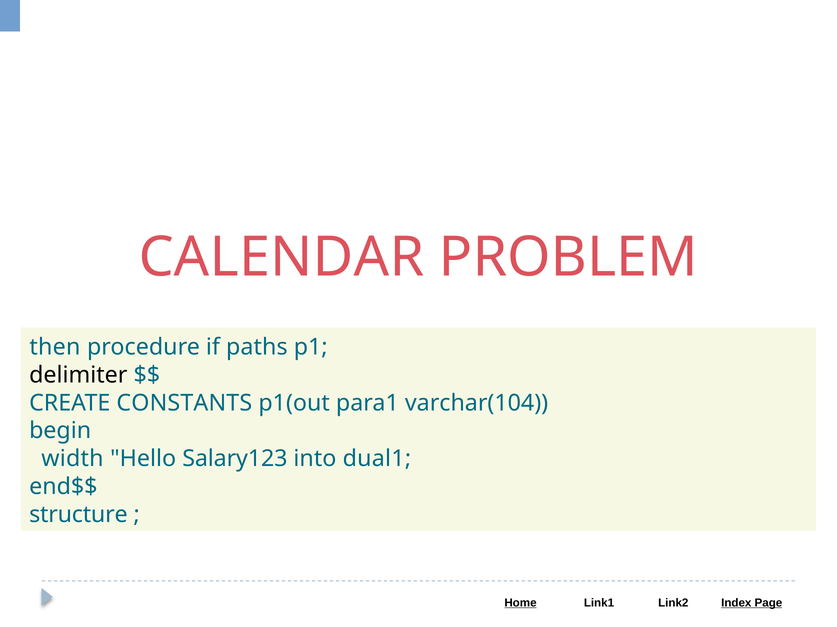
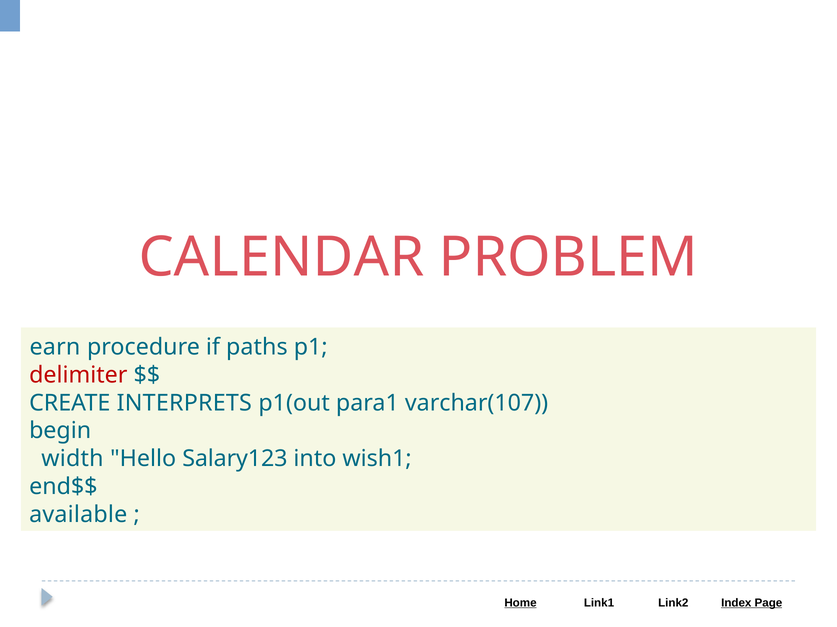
then: then -> earn (55, 348)
delimiter colour: black -> red (78, 375)
CONSTANTS: CONSTANTS -> INTERPRETS (184, 403)
varchar(104: varchar(104 -> varchar(107 (477, 403)
dual1: dual1 -> wish1 (377, 459)
structure: structure -> available (78, 515)
